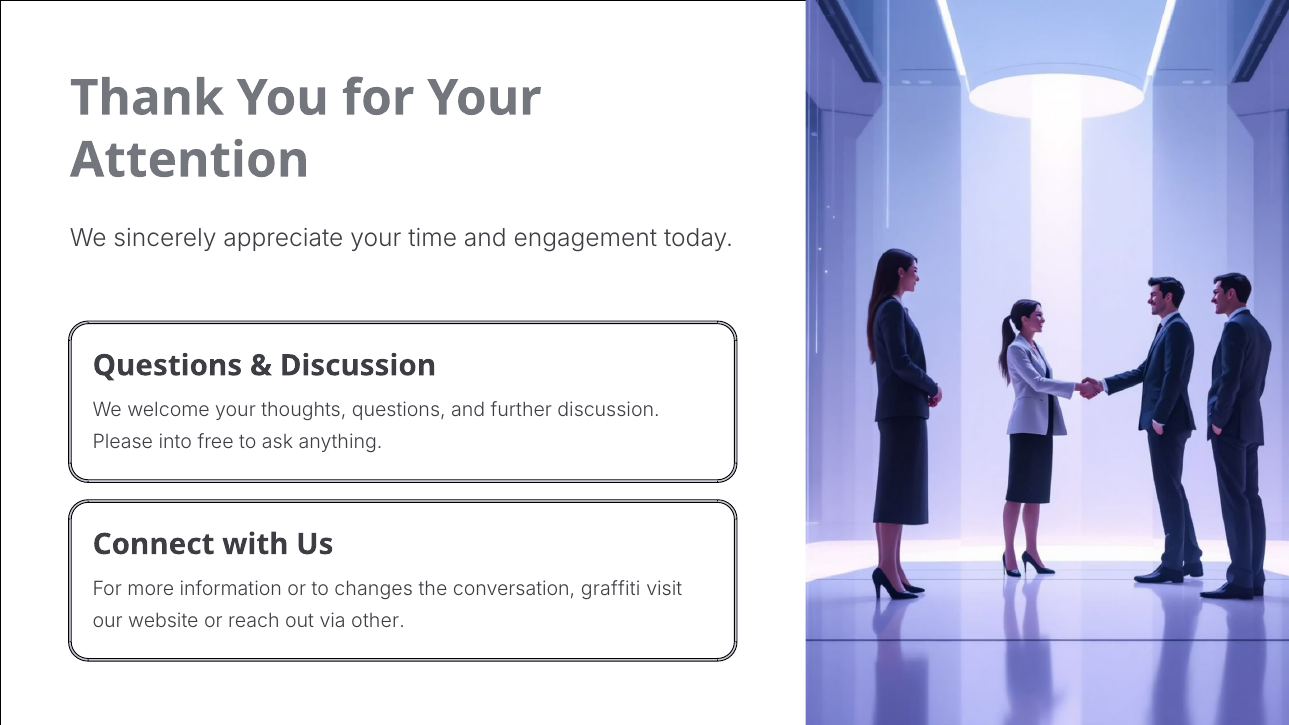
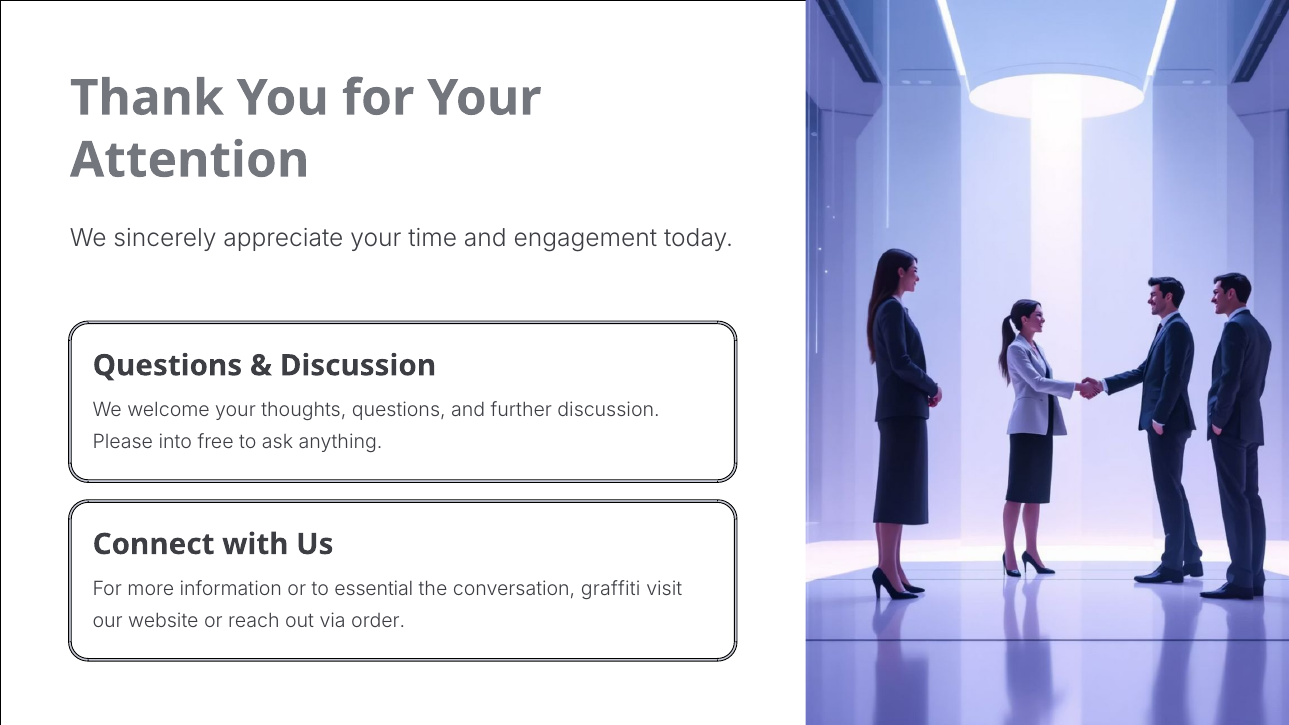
changes: changes -> essential (374, 589)
other: other -> order (378, 621)
